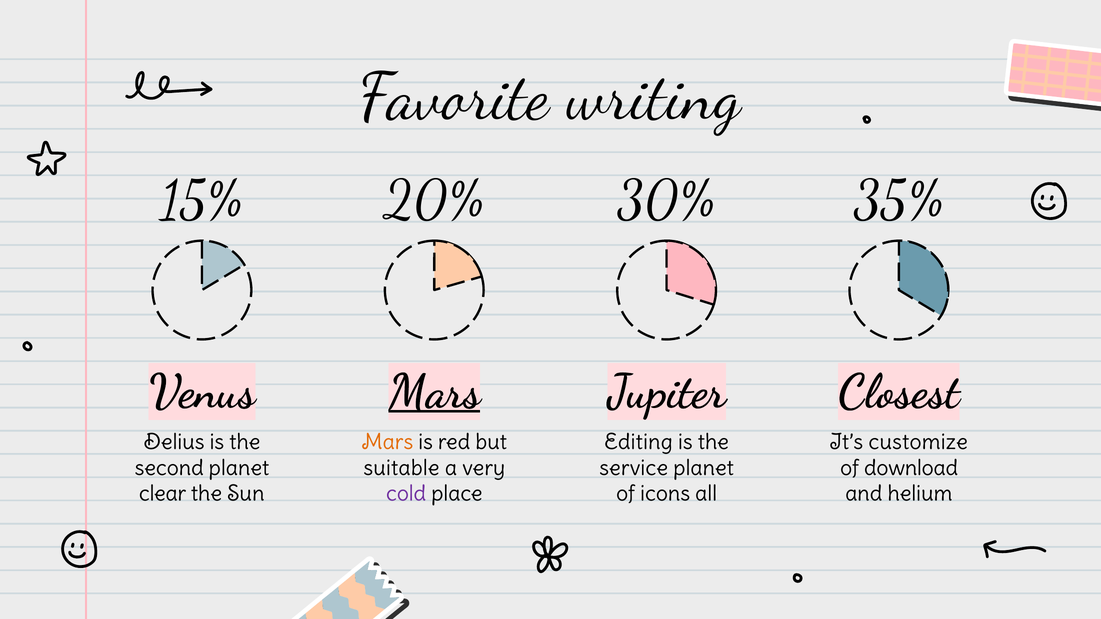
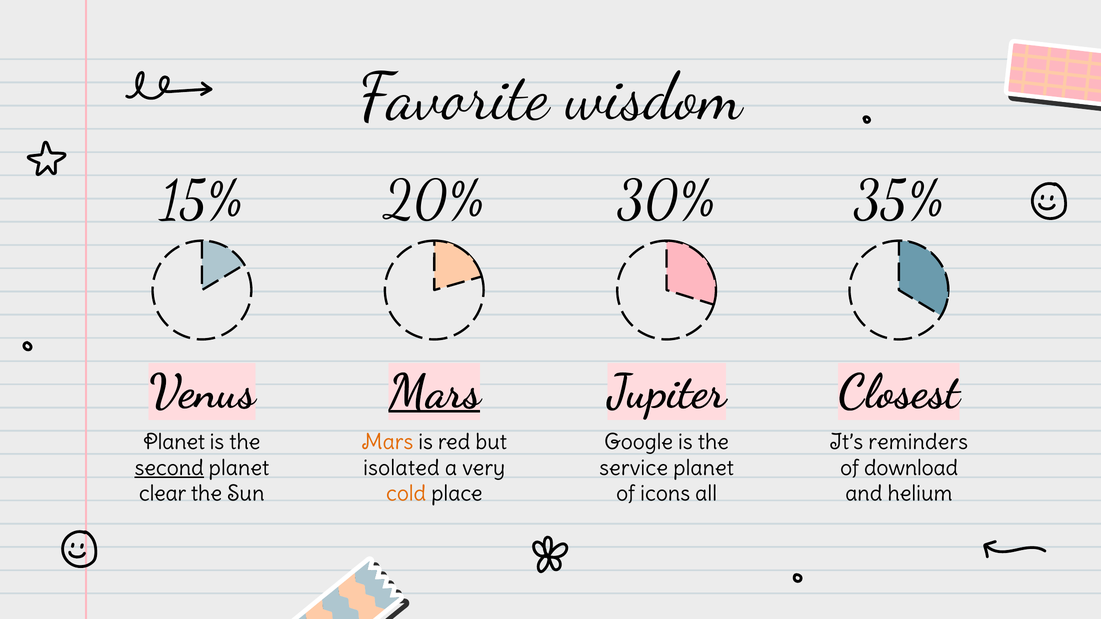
writing: writing -> wisdom (654, 96)
Delius: Delius -> Planet (174, 443)
Editing: Editing -> Google (639, 443)
customize: customize -> reminders (918, 443)
second underline: none -> present (169, 468)
suitable: suitable -> isolated (401, 468)
cold colour: purple -> orange (406, 494)
